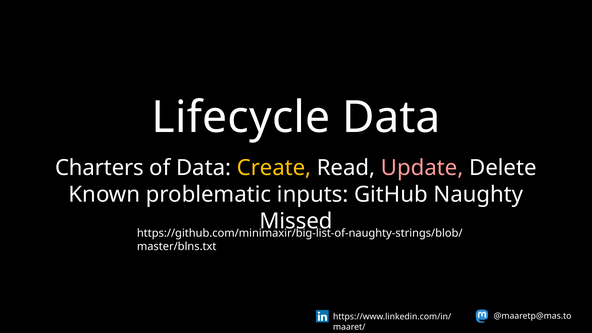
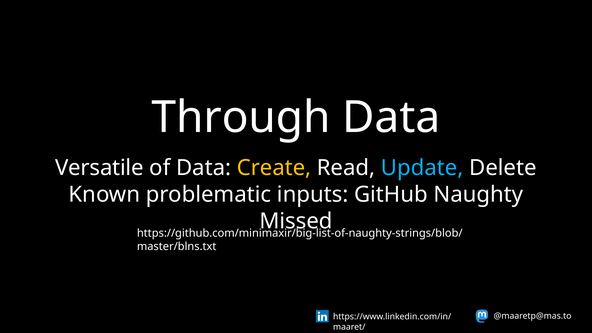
Lifecycle: Lifecycle -> Through (241, 117)
Charters: Charters -> Versatile (99, 168)
Update colour: pink -> light blue (422, 168)
